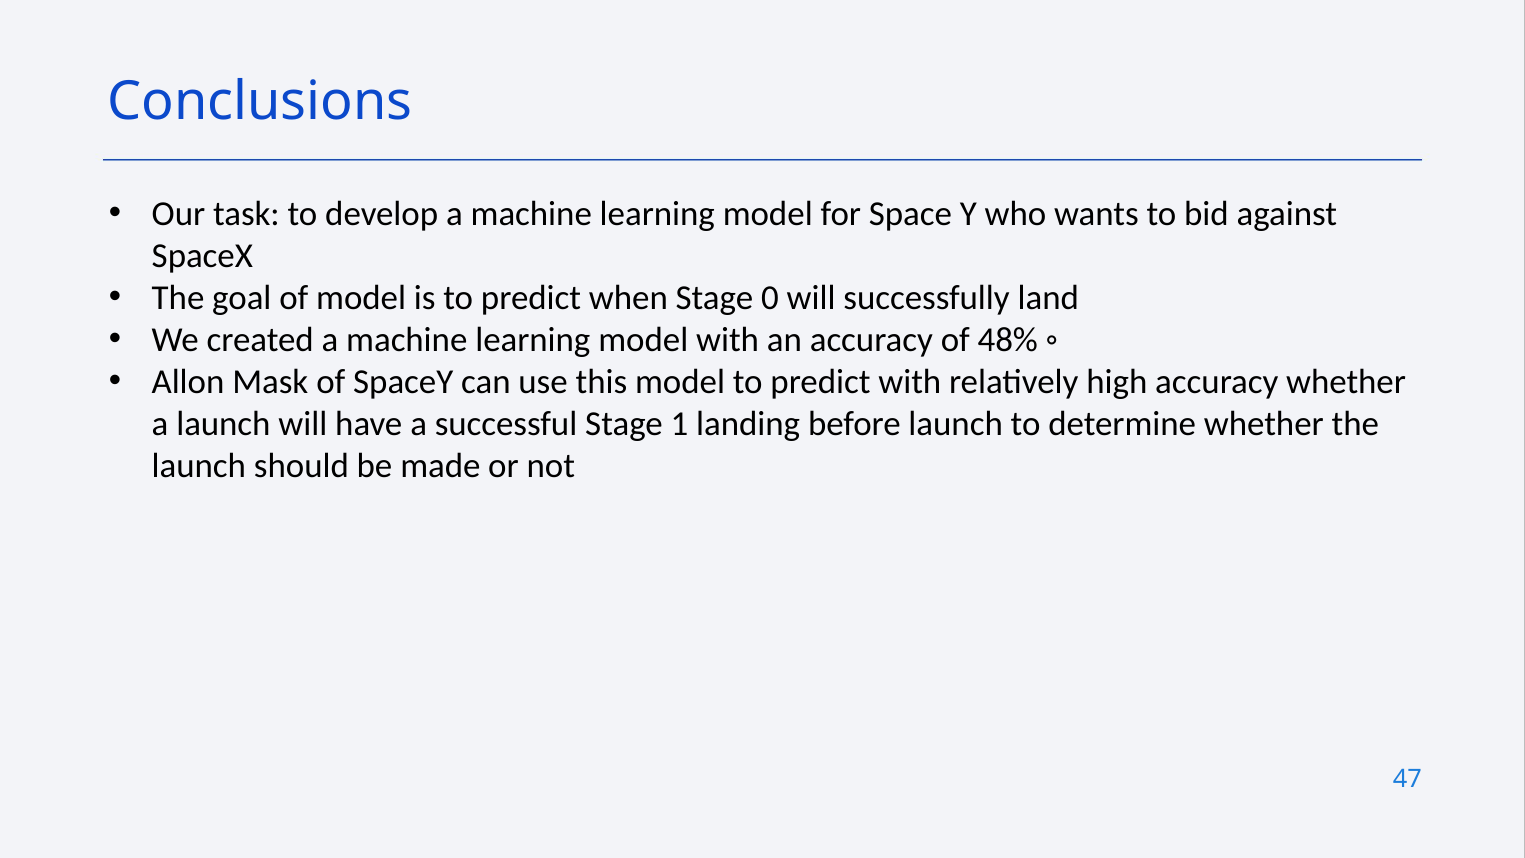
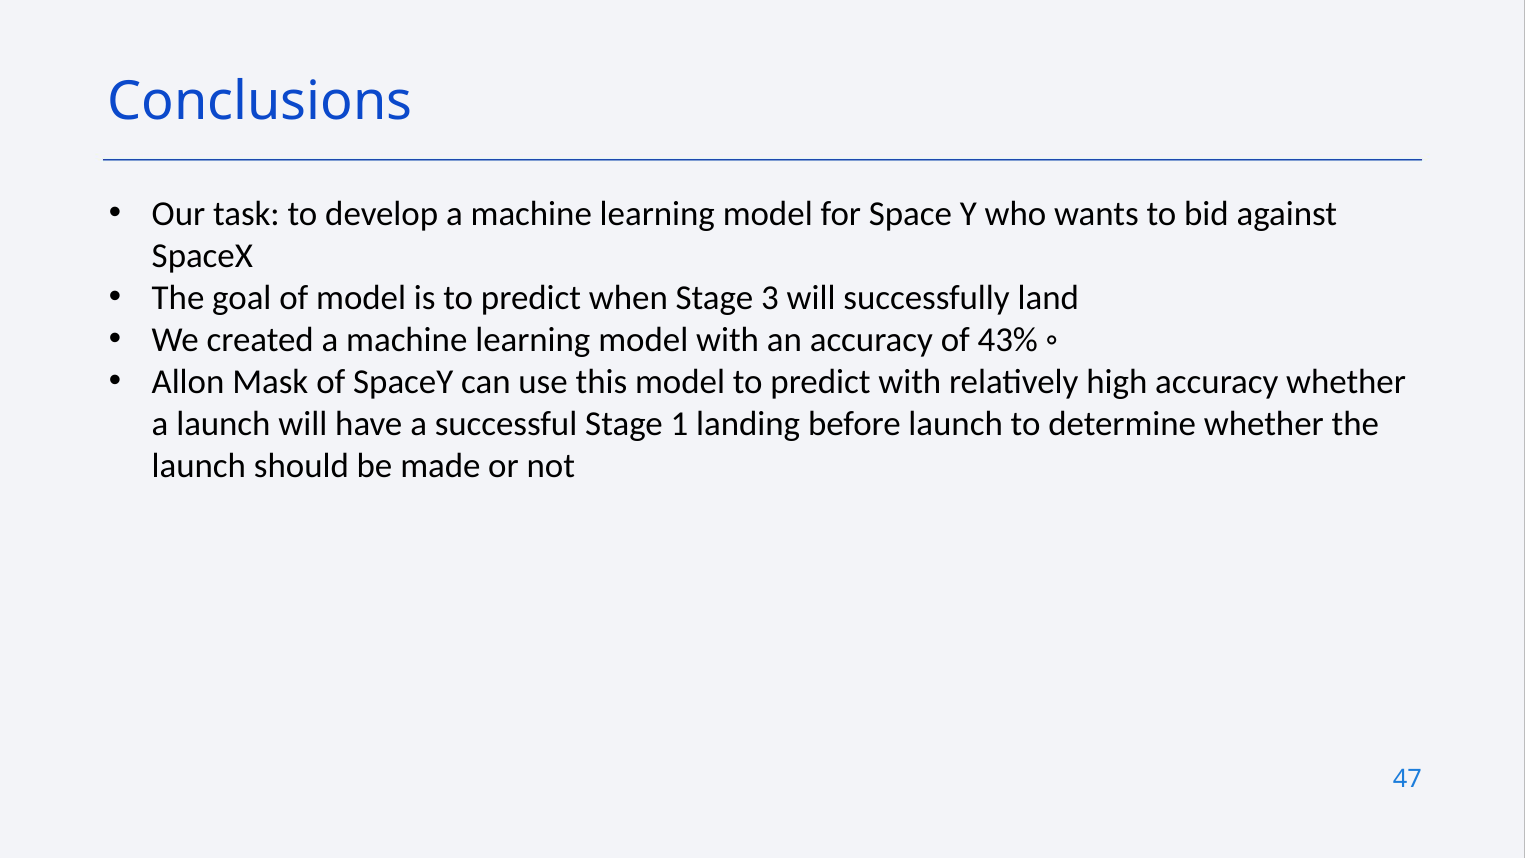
0: 0 -> 3 (770, 298)
48%: 48% -> 43% (1008, 340)
